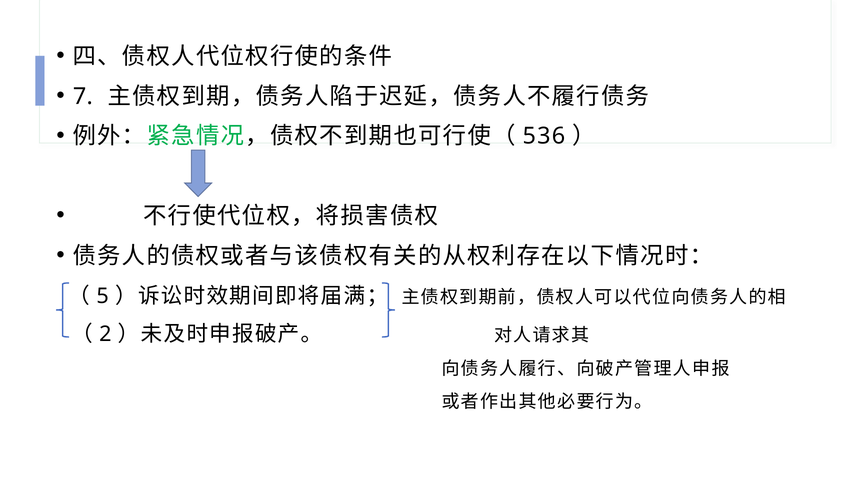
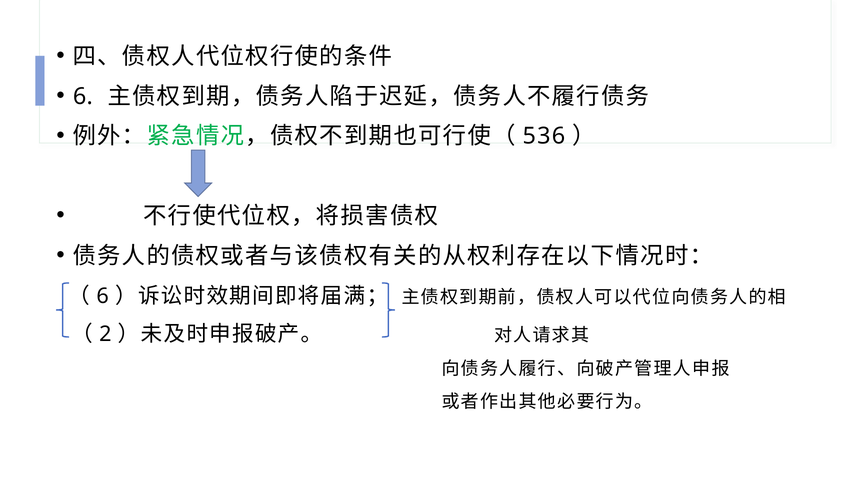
7: 7 -> 6 (83, 96)
5: 5 -> 6 (103, 296)
